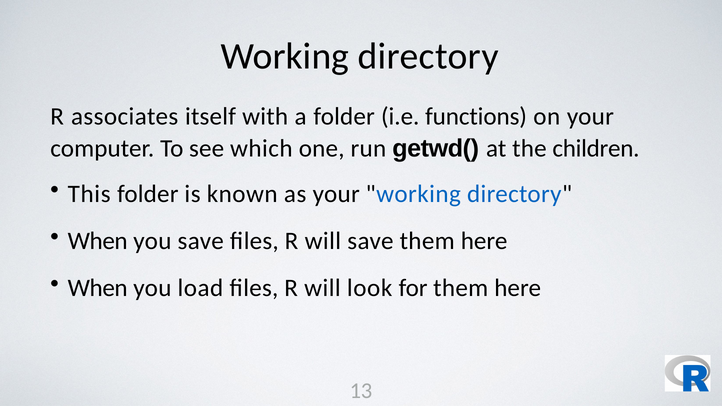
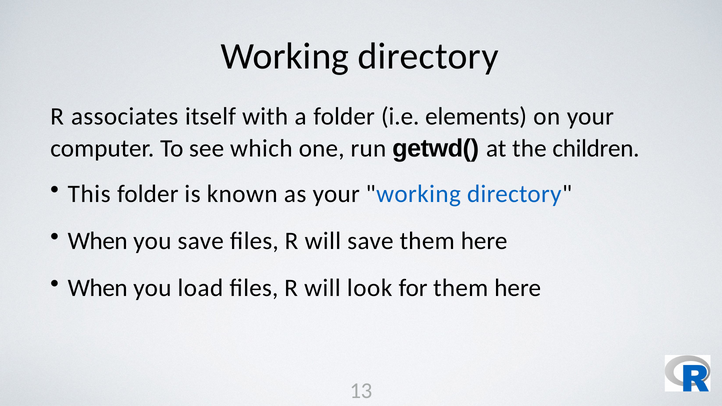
functions: functions -> elements (476, 117)
